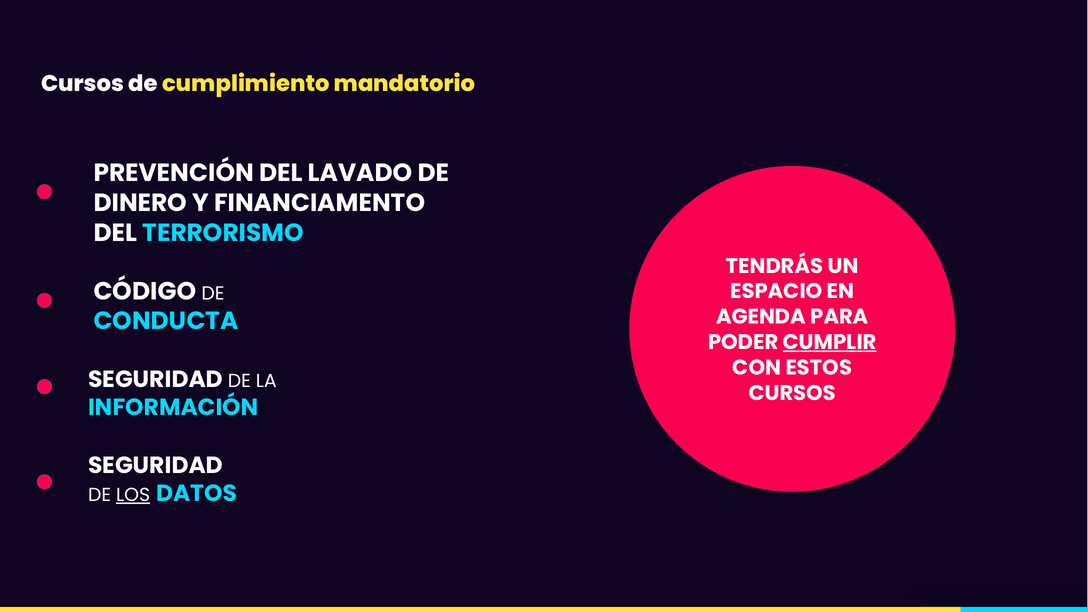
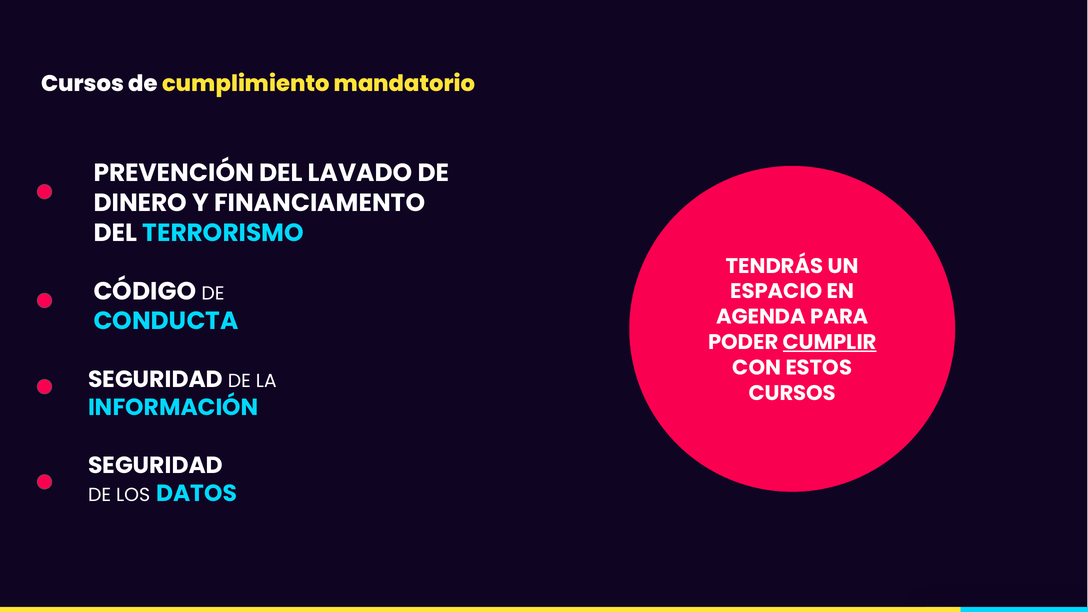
LOS underline: present -> none (133, 495)
